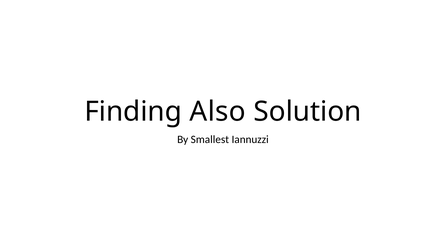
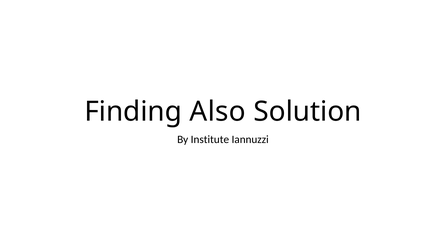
Smallest: Smallest -> Institute (210, 139)
